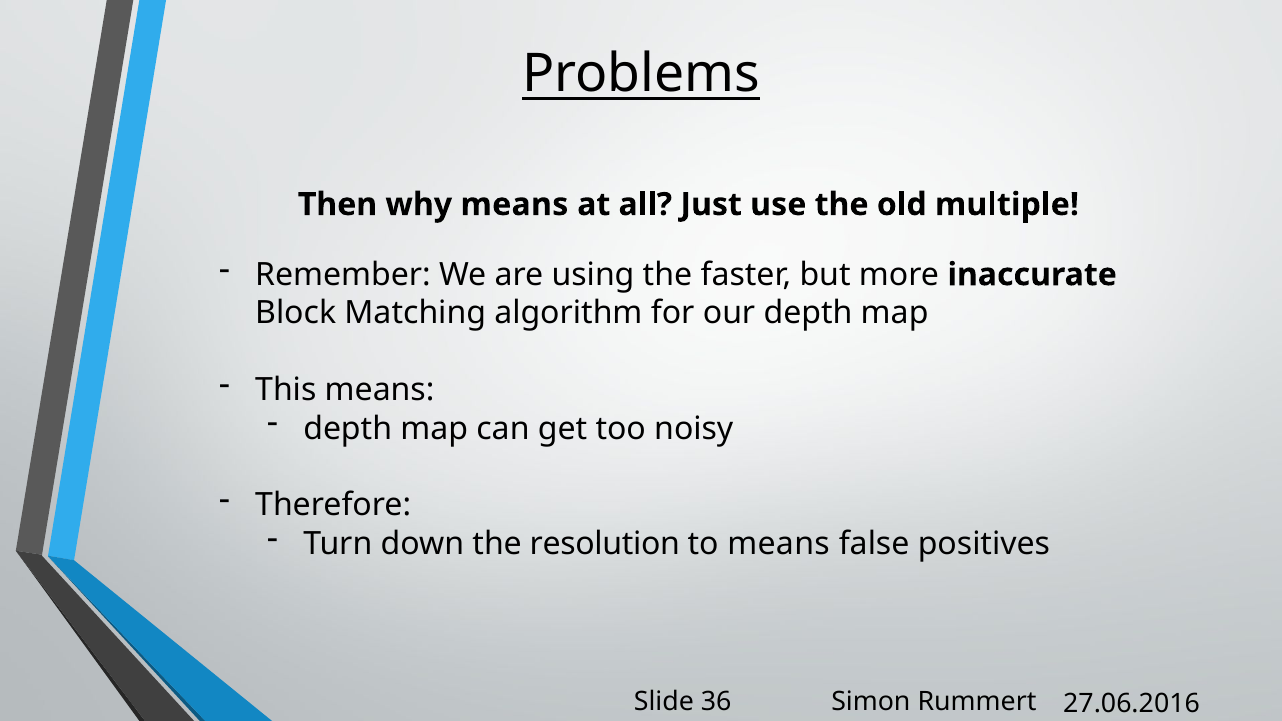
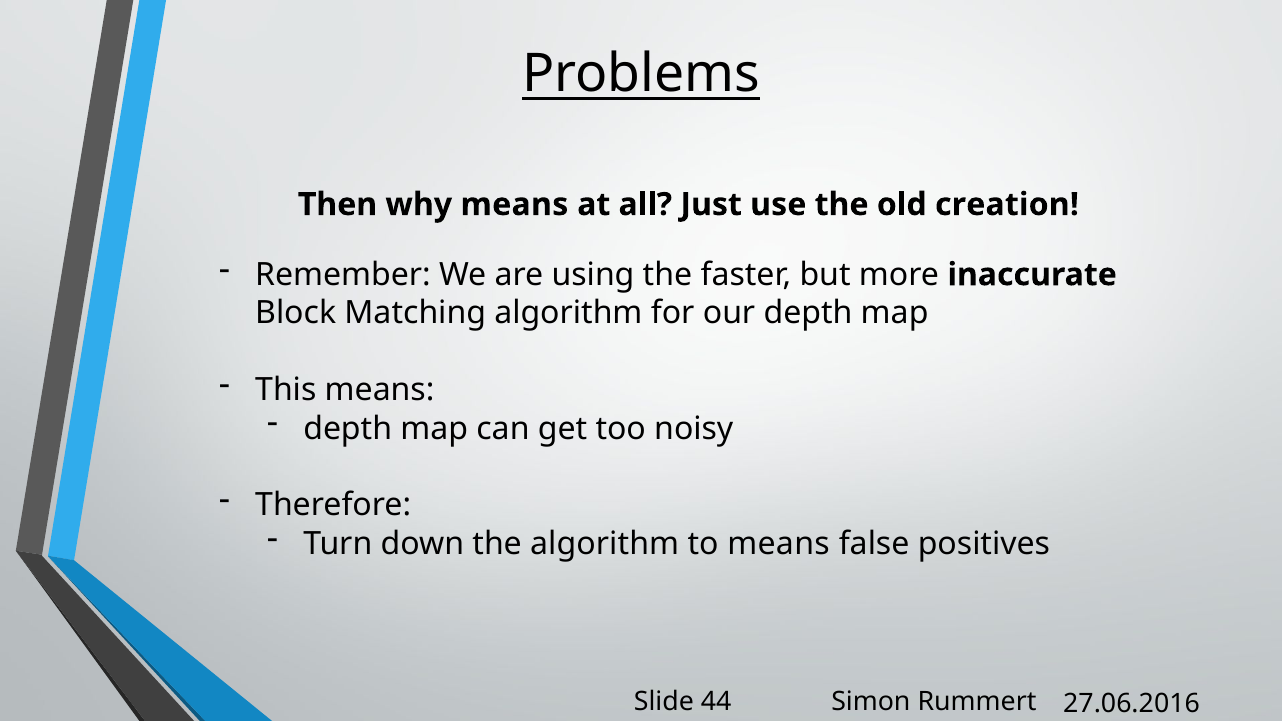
multiple: multiple -> creation (1007, 205)
the resolution: resolution -> algorithm (605, 544)
36: 36 -> 44 (716, 702)
